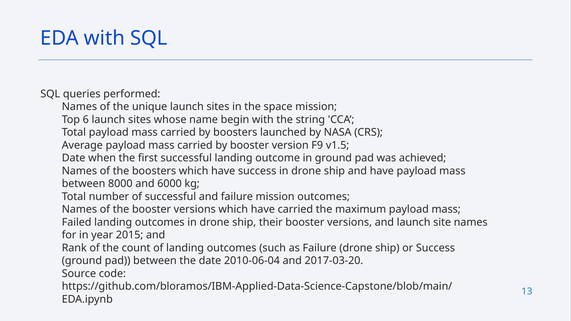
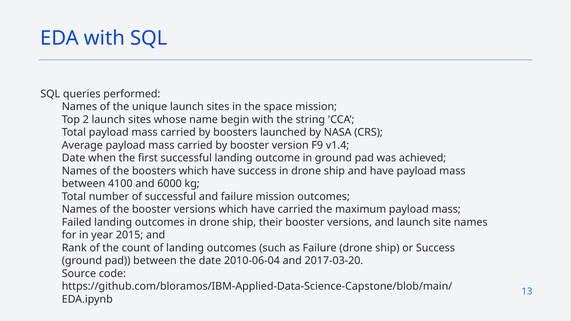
6: 6 -> 2 (86, 120)
v1.5: v1.5 -> v1.4 (338, 145)
8000: 8000 -> 4100 (120, 184)
